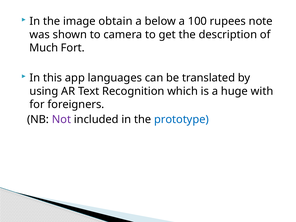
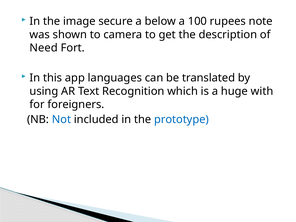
obtain: obtain -> secure (116, 21)
Much: Much -> Need (44, 48)
Not colour: purple -> blue (61, 119)
